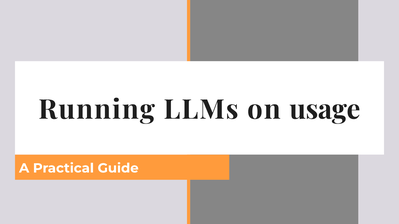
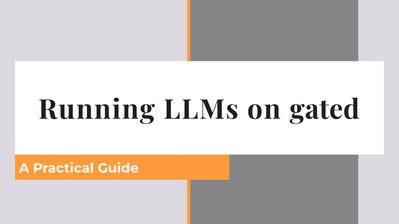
usage: usage -> gated (325, 110)
